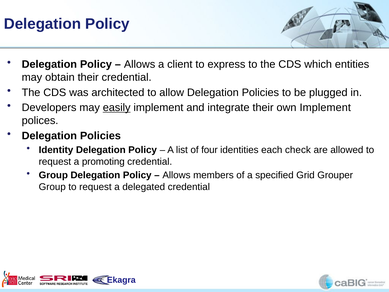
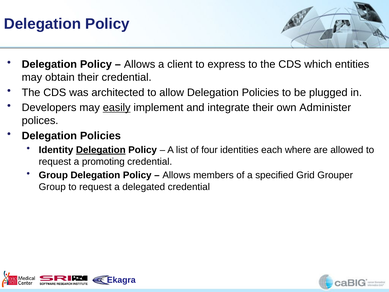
own Implement: Implement -> Administer (325, 108)
Delegation underline: none -> present (101, 150)
check: check -> where (298, 150)
